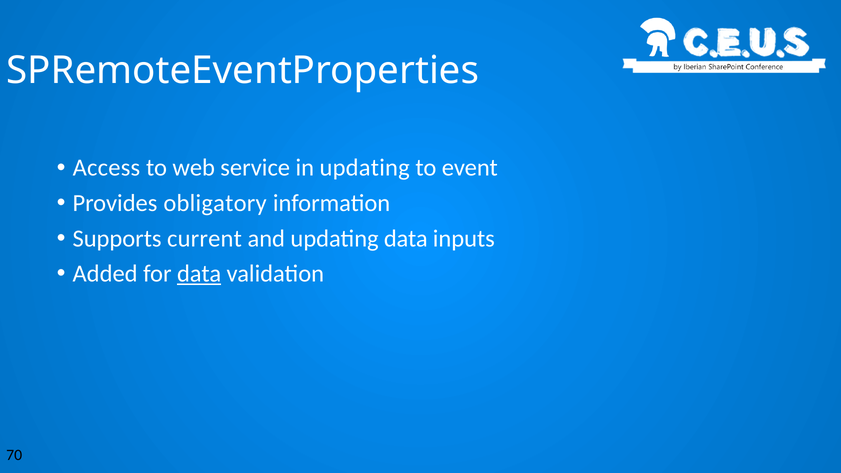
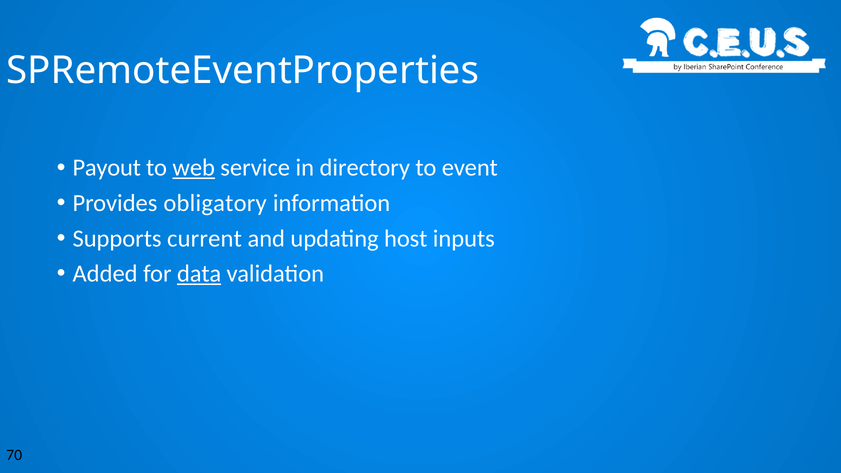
Access: Access -> Payout (107, 168)
web underline: none -> present (194, 168)
in updating: updating -> directory (365, 168)
updating data: data -> host (406, 238)
